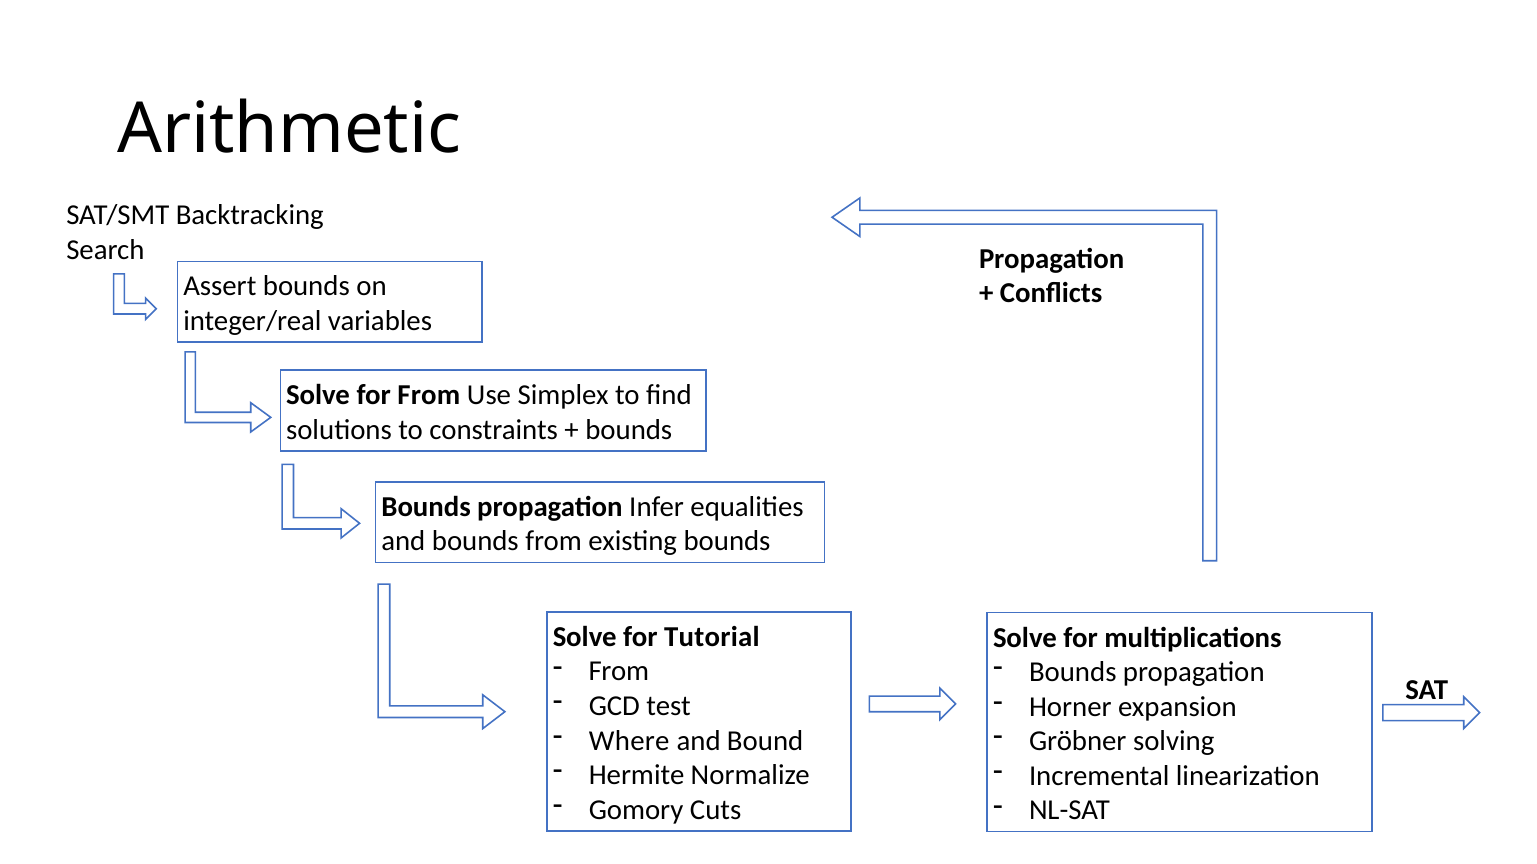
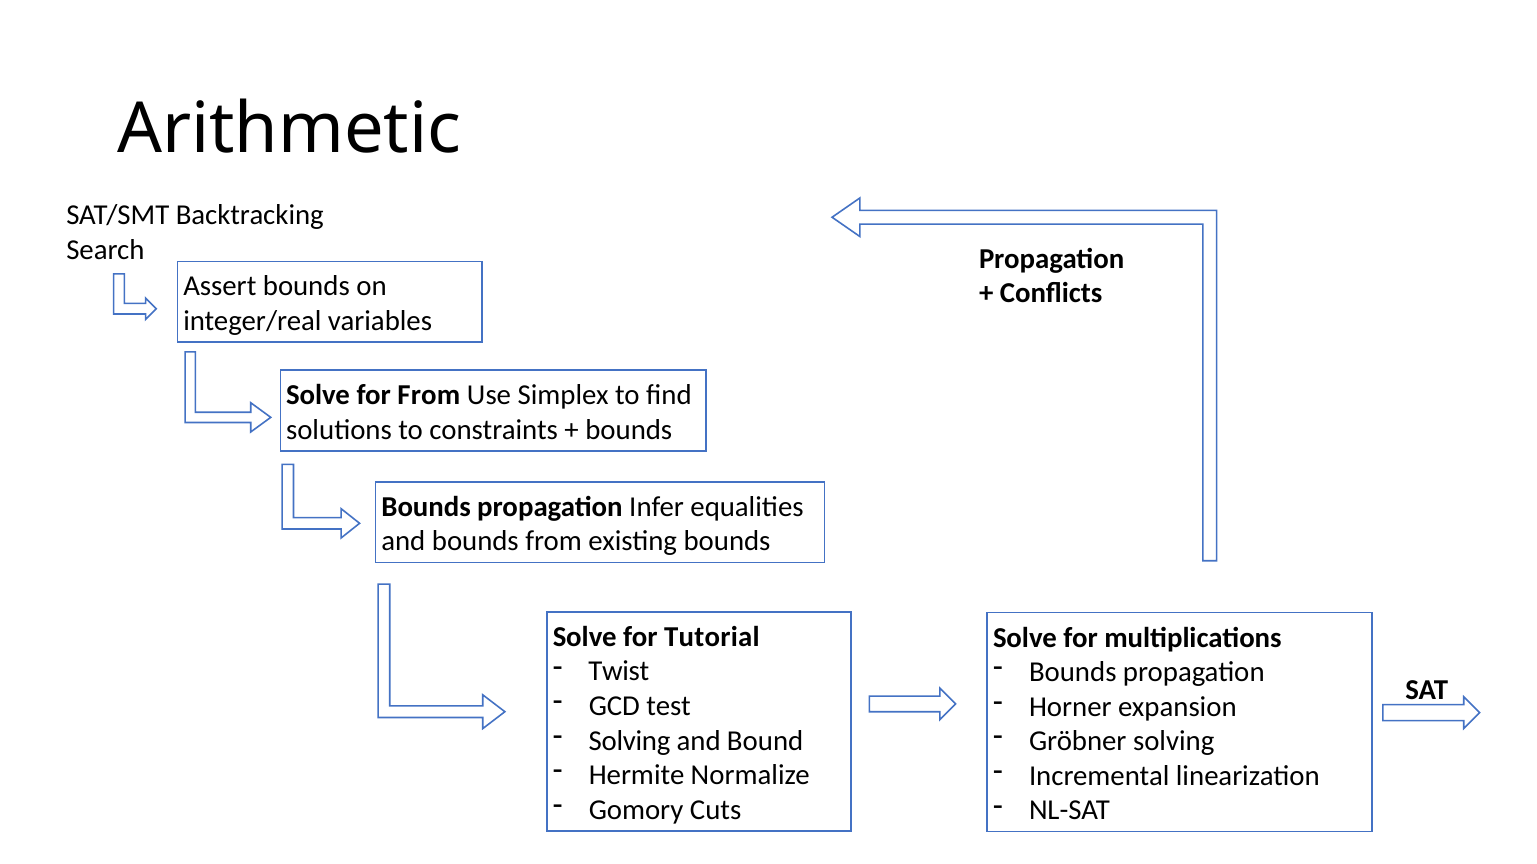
From: From -> Twist (619, 672)
Where: Where -> Solving (630, 741)
